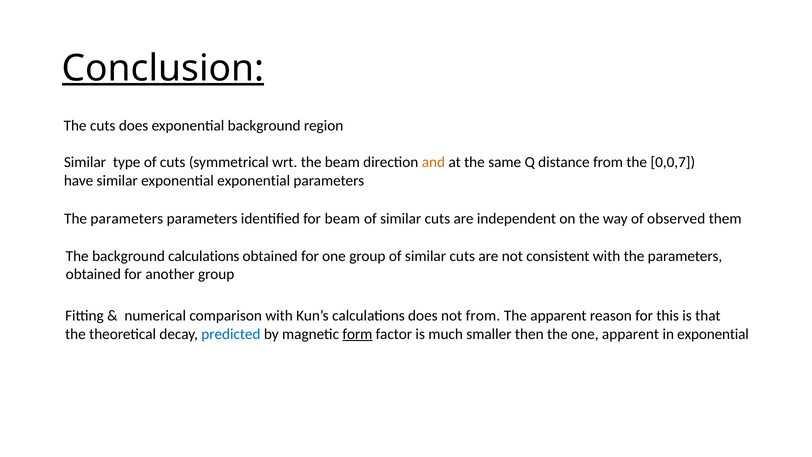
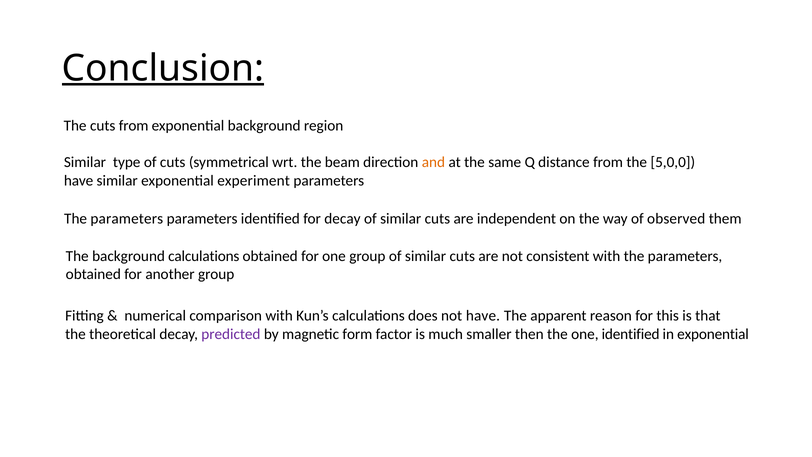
cuts does: does -> from (134, 126)
0,0,7: 0,0,7 -> 5,0,0 (673, 162)
exponential exponential: exponential -> experiment (254, 181)
for beam: beam -> decay (342, 218)
not from: from -> have (483, 316)
predicted colour: blue -> purple (231, 334)
form underline: present -> none (357, 334)
one apparent: apparent -> identified (631, 334)
